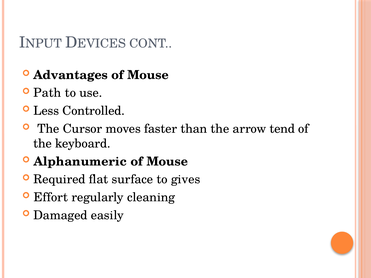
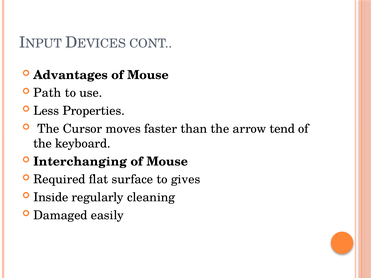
Controlled: Controlled -> Properties (94, 111)
Alphanumeric: Alphanumeric -> Interchanging (80, 162)
Effort: Effort -> Inside (51, 197)
